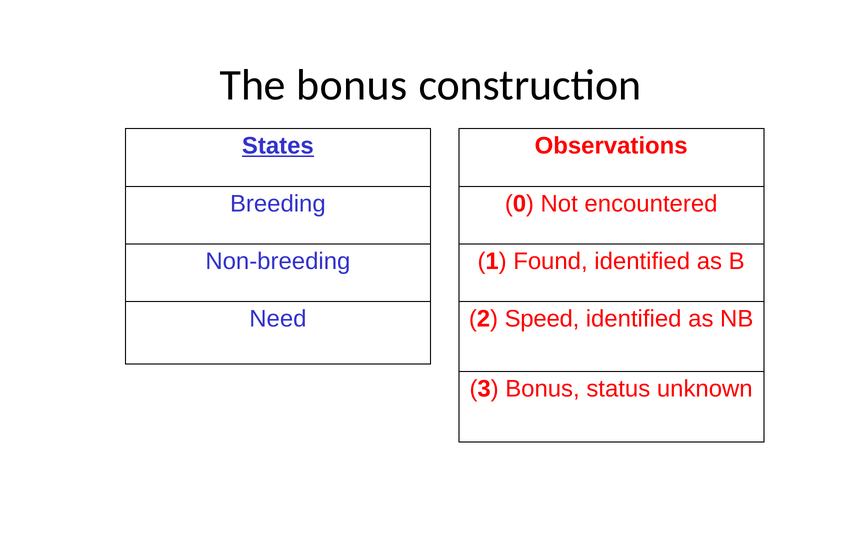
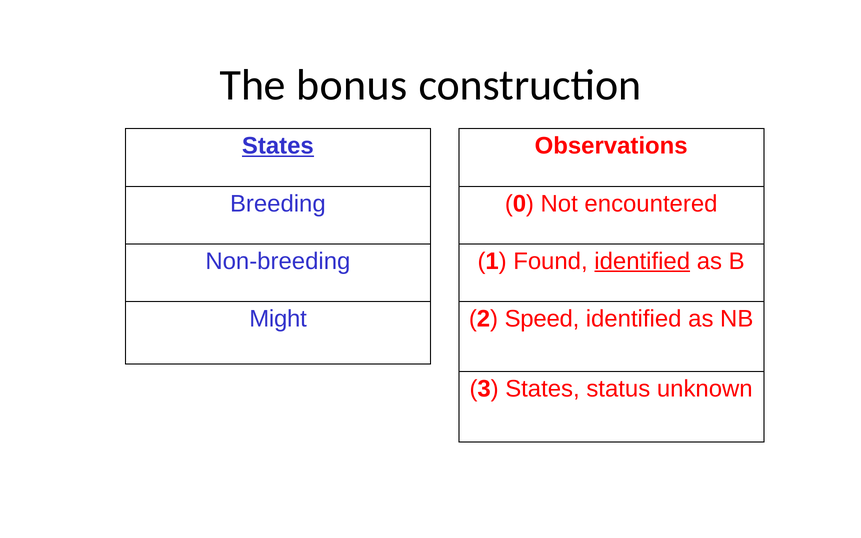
identified underline: none -> present (642, 261)
Need: Need -> Might (278, 319)
3 Bonus: Bonus -> States (542, 389)
